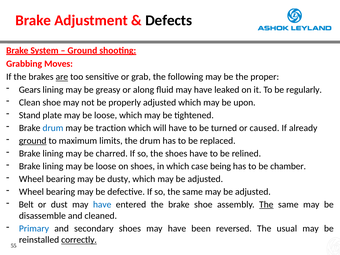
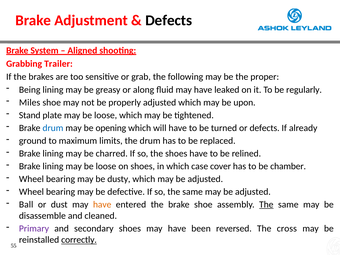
Ground: Ground -> Aligned (82, 50)
Moves: Moves -> Trailer (58, 64)
are underline: present -> none (62, 77)
Gears: Gears -> Being (30, 90)
Clean: Clean -> Miles (30, 102)
traction: traction -> opening (111, 128)
or caused: caused -> defects (265, 128)
ground underline: present -> none (33, 141)
being: being -> cover (221, 166)
Belt: Belt -> Ball (26, 204)
have colour: blue -> orange (102, 204)
Primary colour: blue -> purple (34, 229)
usual: usual -> cross (287, 229)
